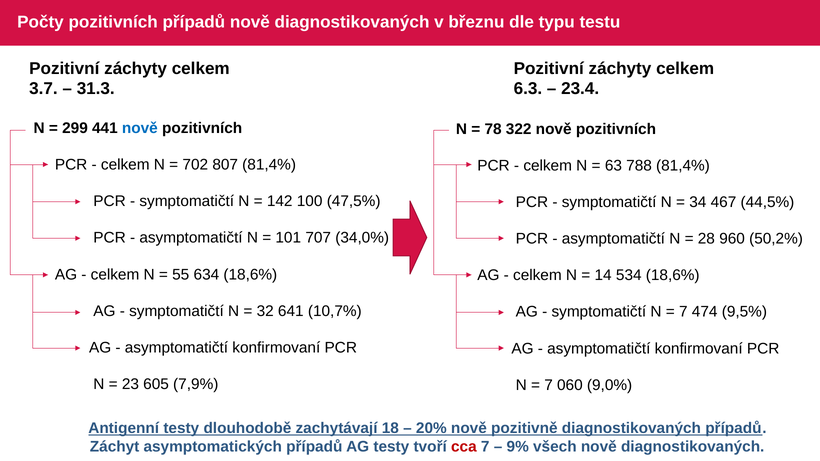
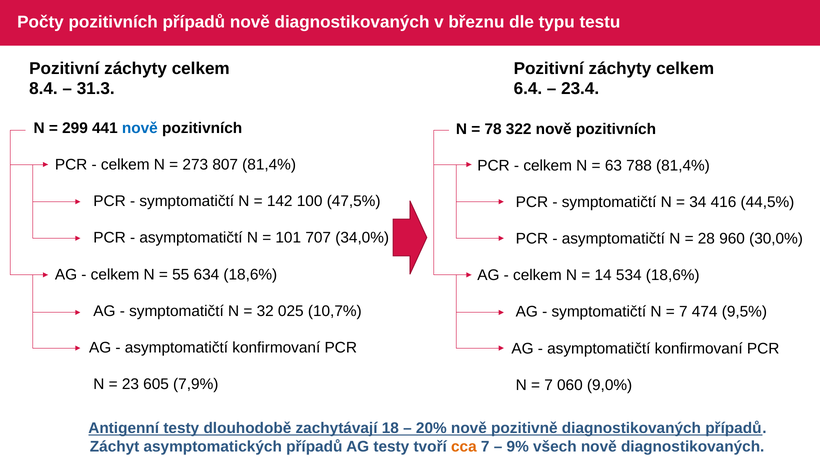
3.7: 3.7 -> 8.4 (43, 89)
6.3: 6.3 -> 6.4 (528, 89)
702: 702 -> 273 (195, 165)
467: 467 -> 416 (723, 202)
50,2%: 50,2% -> 30,0% (776, 239)
641: 641 -> 025 (291, 311)
cca colour: red -> orange (464, 447)
